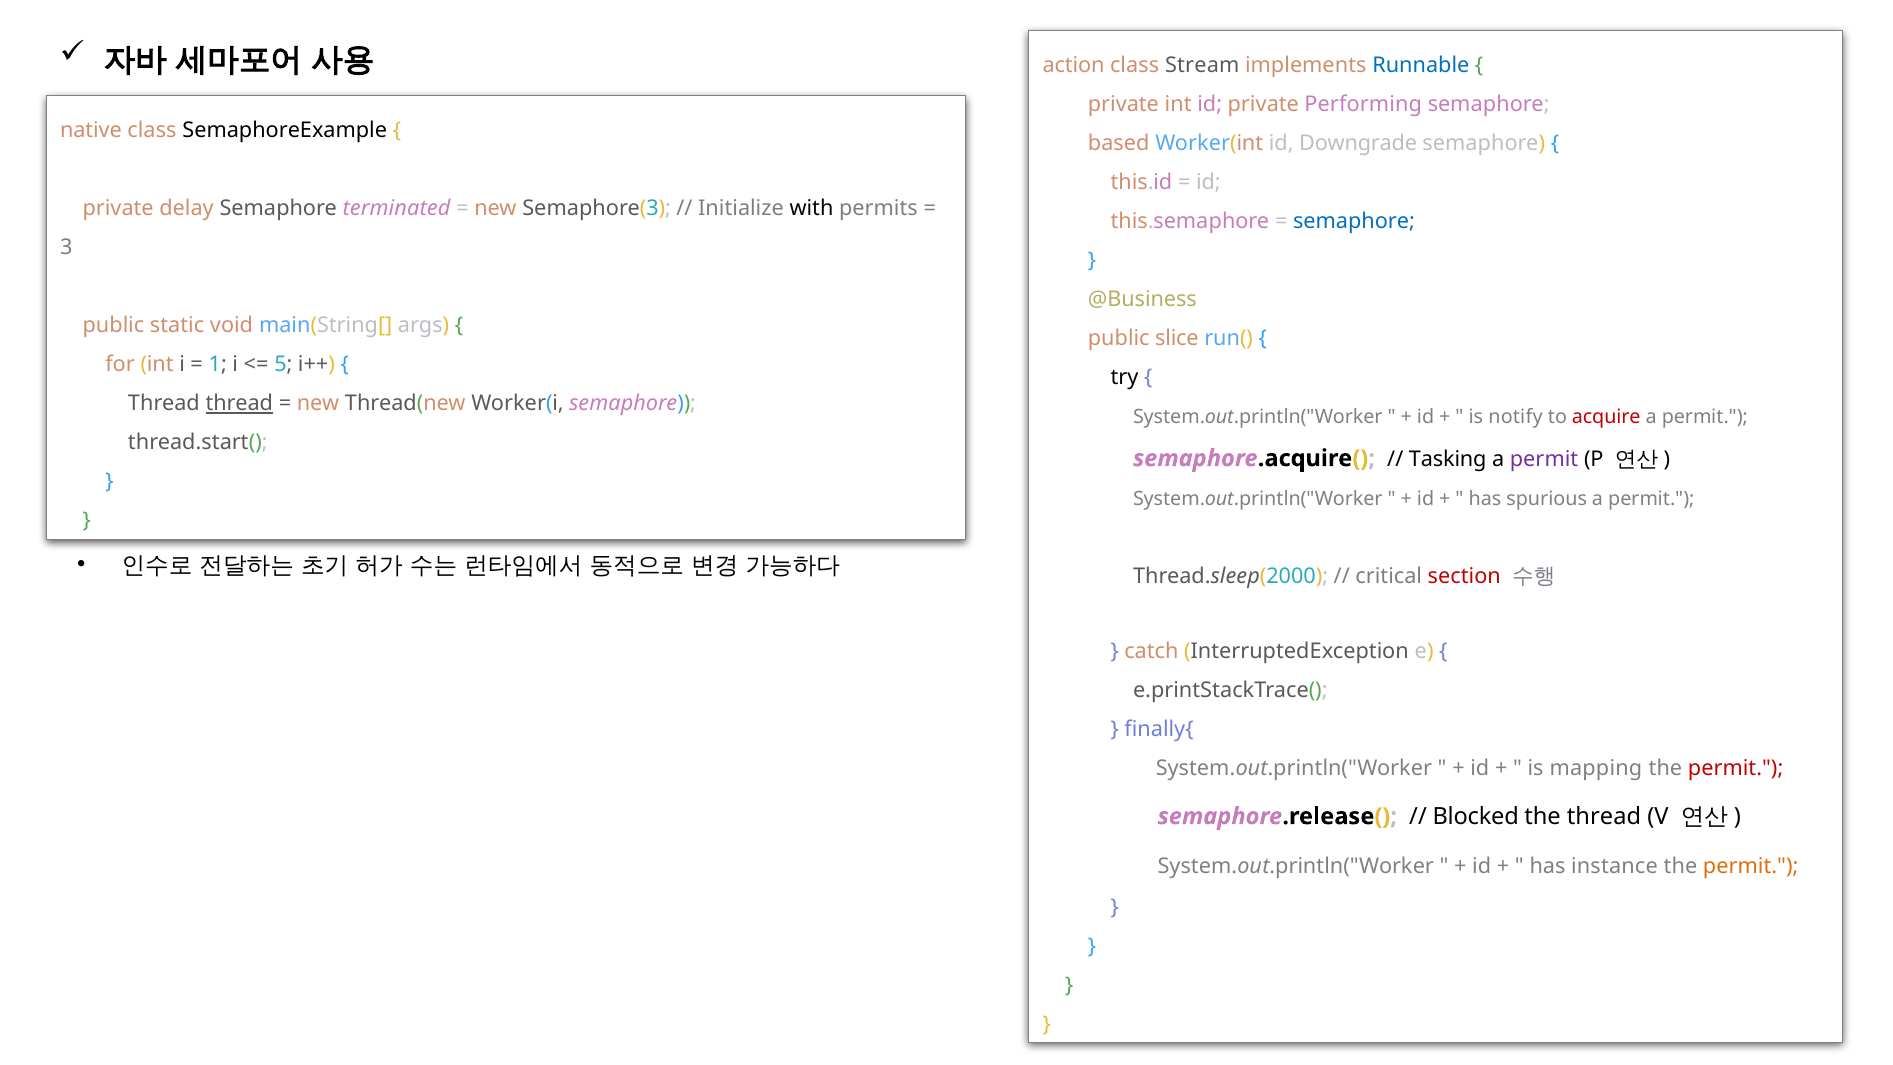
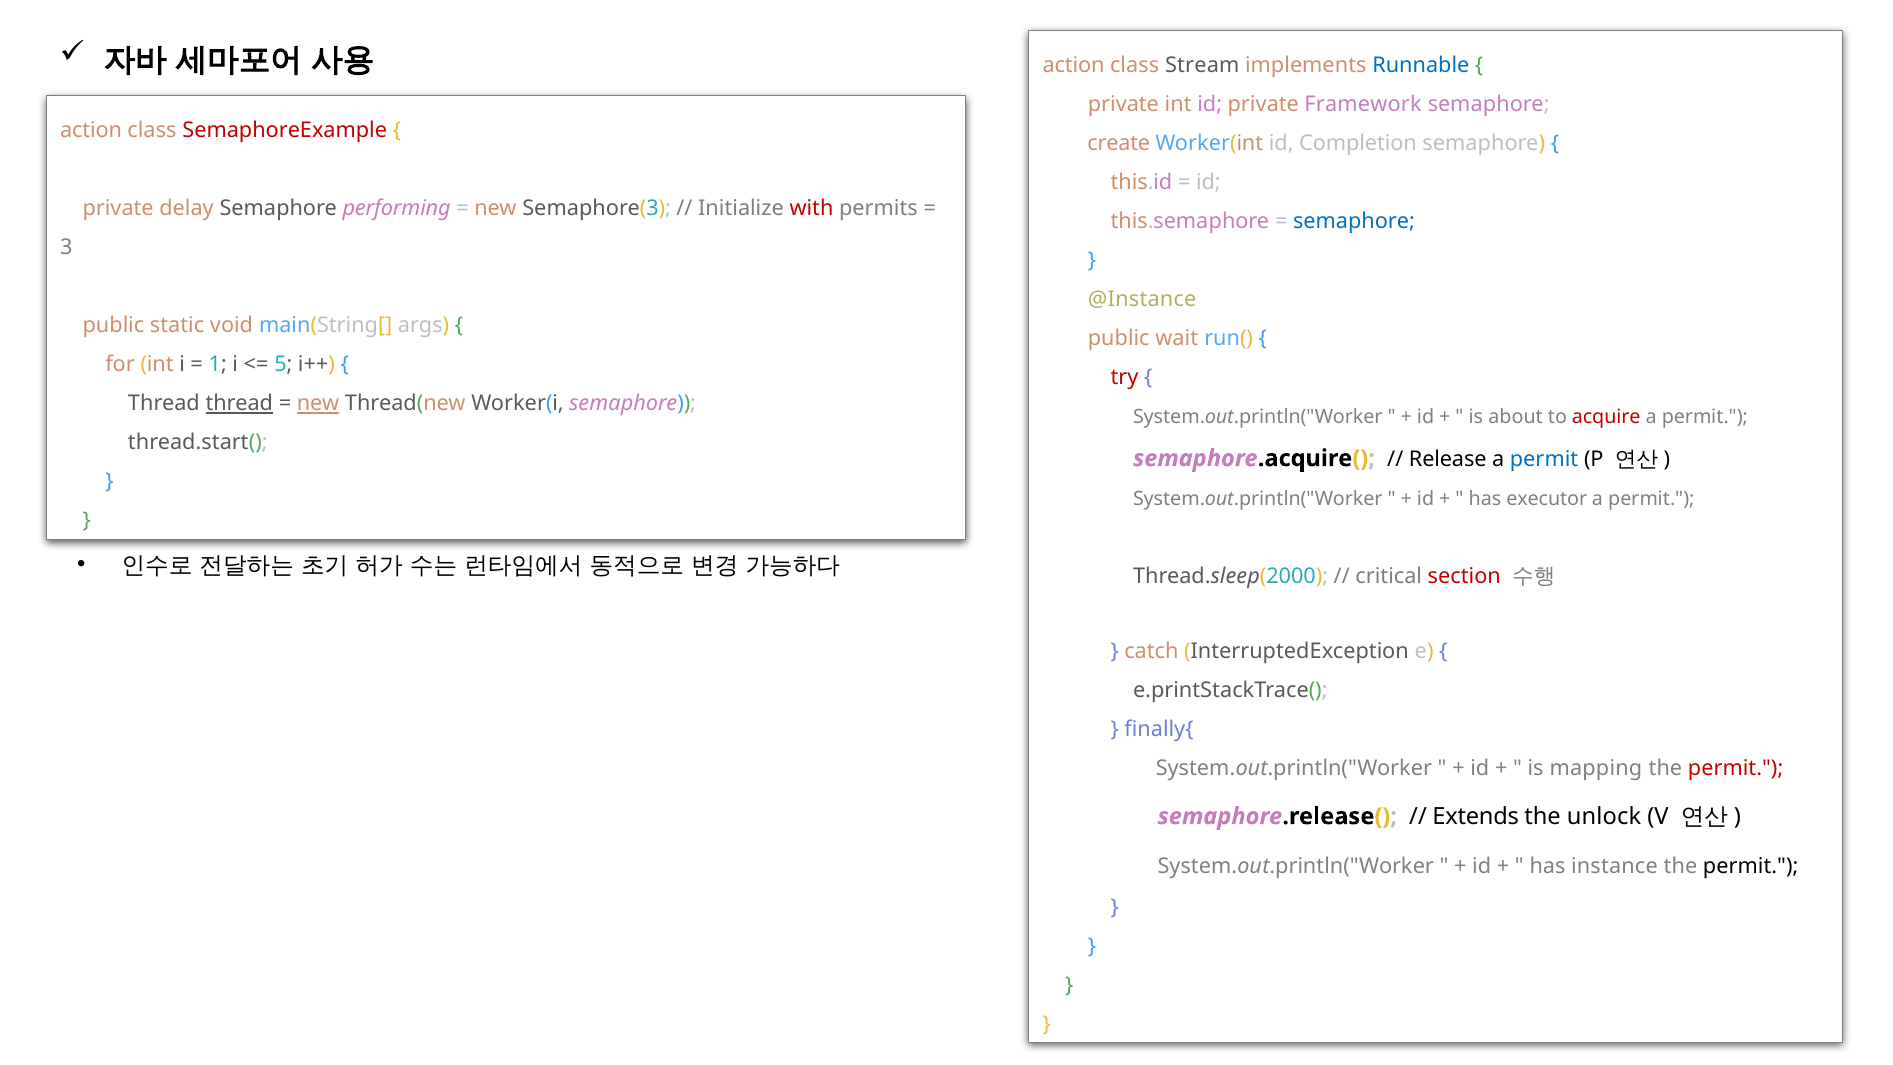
Performing: Performing -> Framework (1363, 104)
native: native -> action (91, 130)
SemaphoreExample colour: black -> red (285, 130)
based: based -> create (1119, 143)
Downgrade: Downgrade -> Completion (1358, 143)
terminated: terminated -> performing (397, 208)
with colour: black -> red (811, 208)
@Business: @Business -> @Instance (1142, 300)
slice: slice -> wait (1177, 339)
try colour: black -> red (1125, 378)
new underline: none -> present (318, 404)
notify: notify -> about (1516, 417)
Tasking: Tasking -> Release (1448, 459)
permit colour: purple -> blue (1544, 459)
spurious: spurious -> executor (1547, 499)
Blocked: Blocked -> Extends (1476, 816)
the thread: thread -> unlock (1604, 816)
permit colour: orange -> black (1751, 867)
